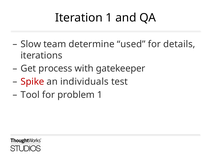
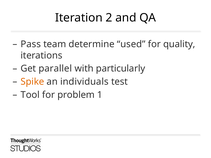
Iteration 1: 1 -> 2 (109, 18)
Slow: Slow -> Pass (31, 44)
details: details -> quality (179, 44)
process: process -> parallel (55, 69)
gatekeeper: gatekeeper -> particularly (121, 69)
Spike colour: red -> orange (32, 82)
